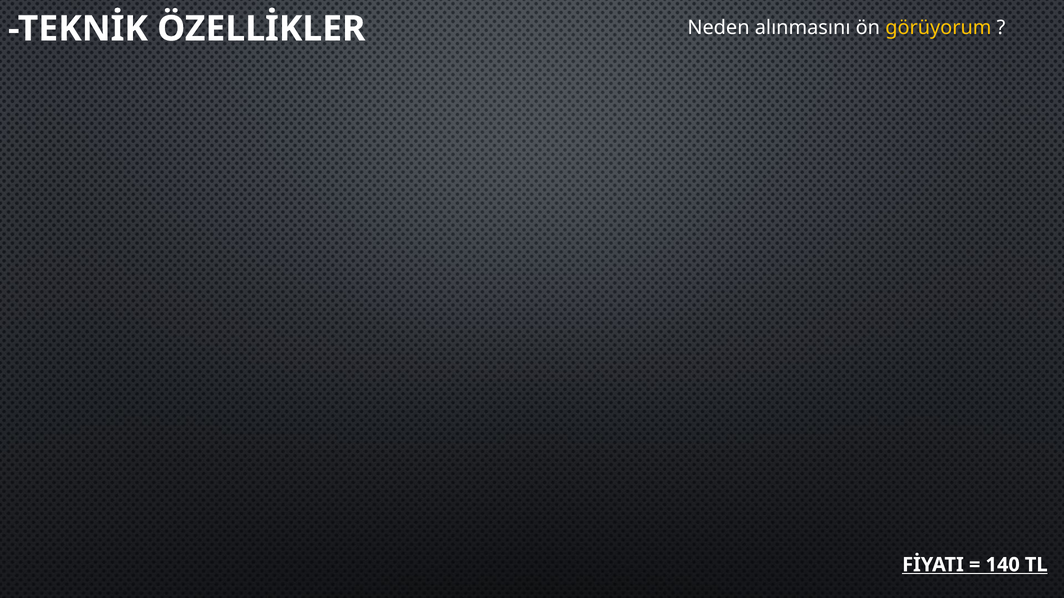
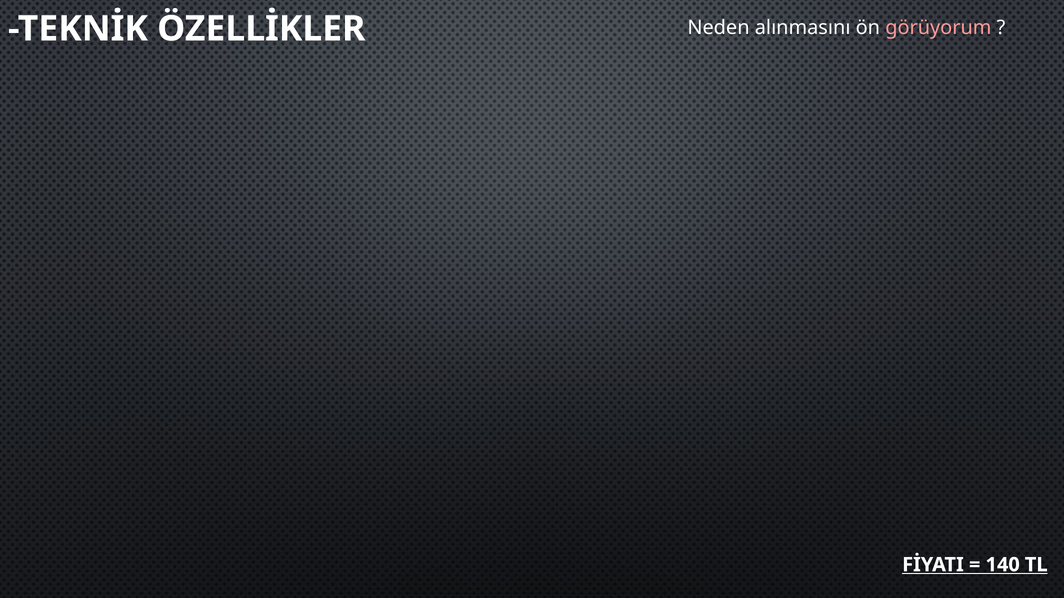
görüyorum colour: yellow -> pink (938, 28)
